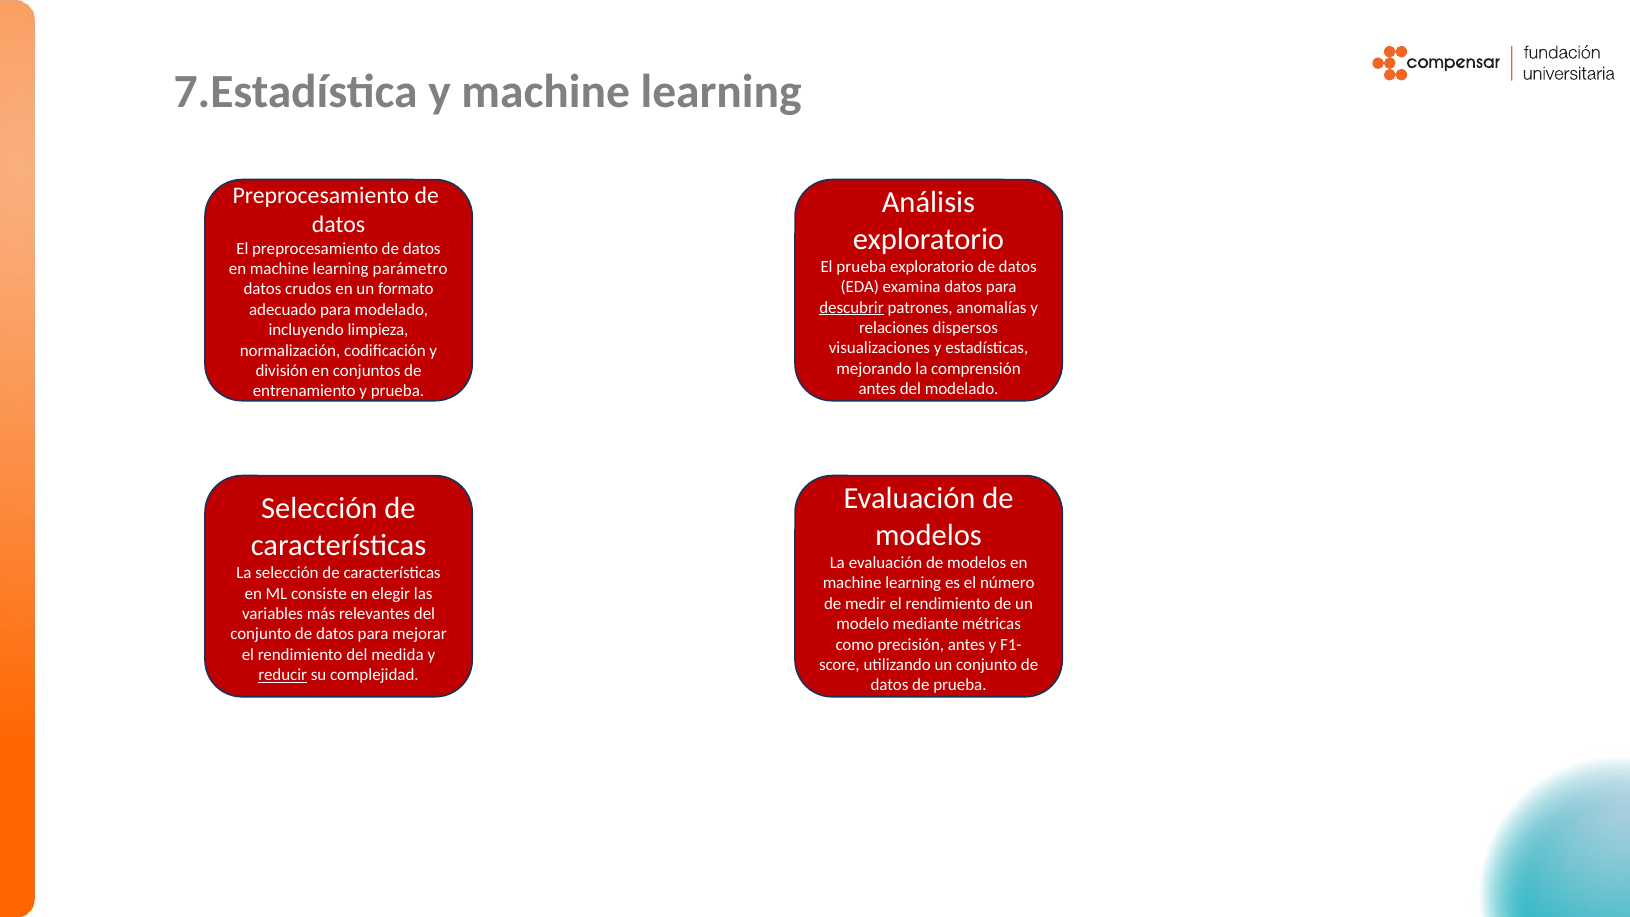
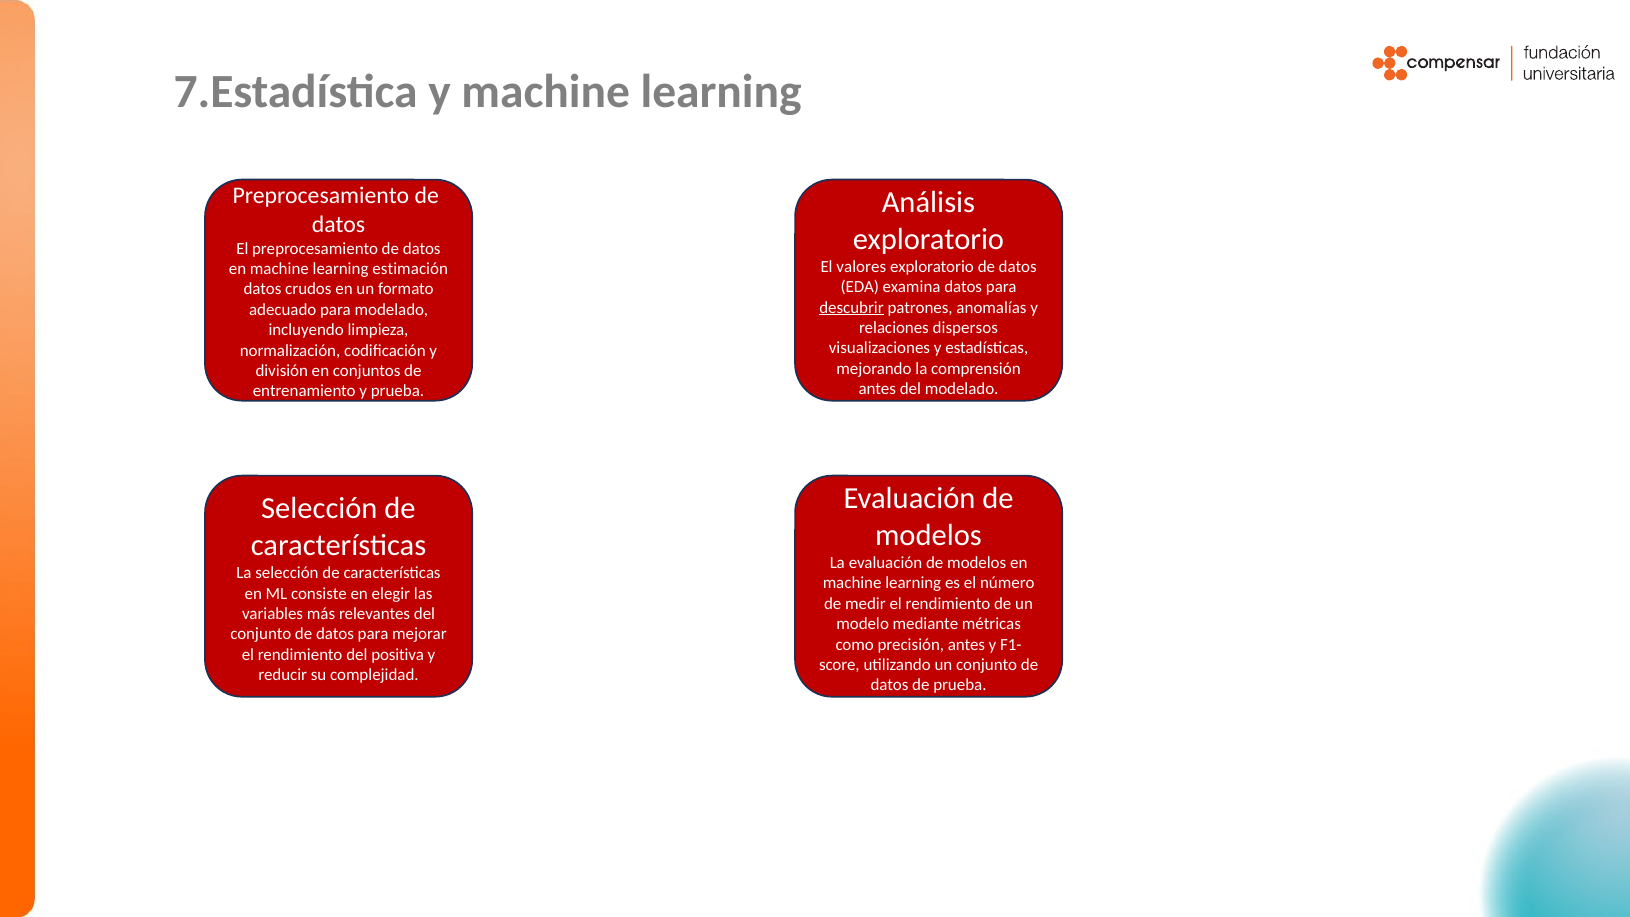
El prueba: prueba -> valores (861, 267)
parámetro: parámetro -> estimación (410, 269)
medida: medida -> positiva (398, 655)
reducir underline: present -> none (283, 675)
